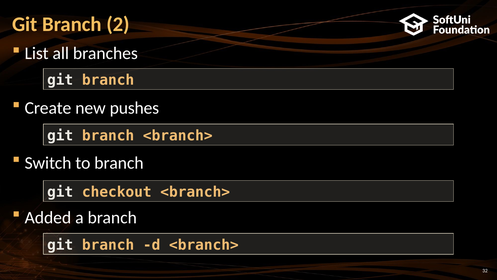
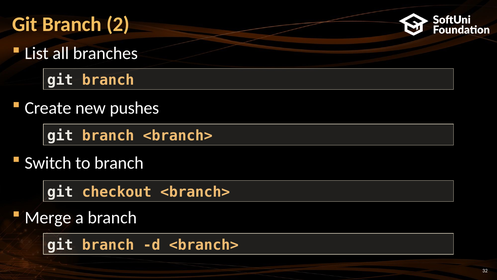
Added: Added -> Merge (48, 217)
